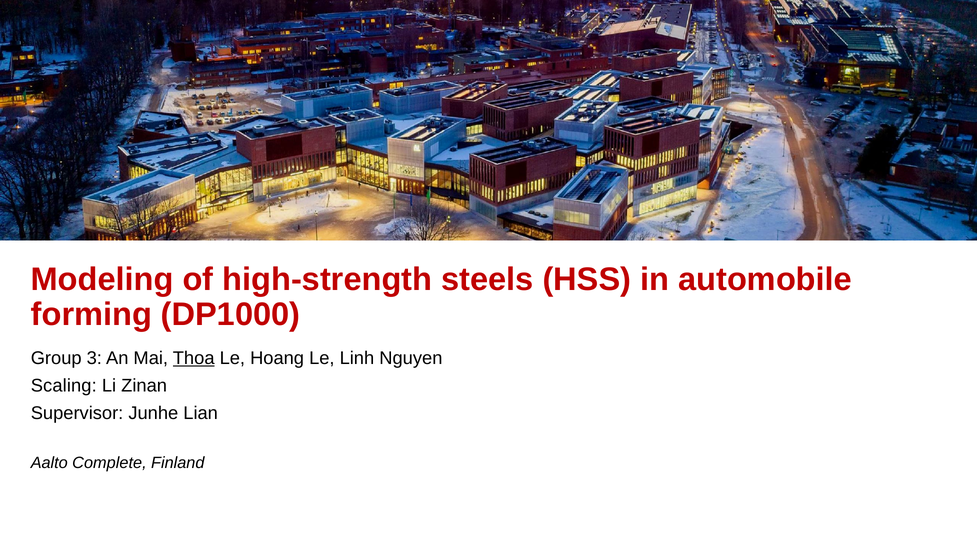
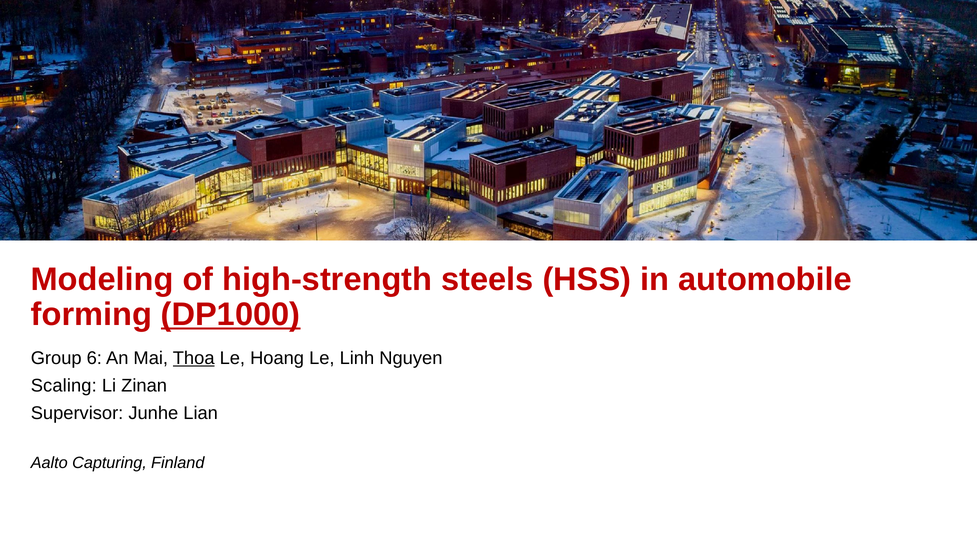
DP1000 underline: none -> present (231, 314)
3: 3 -> 6 (94, 358)
Complete: Complete -> Capturing (110, 463)
